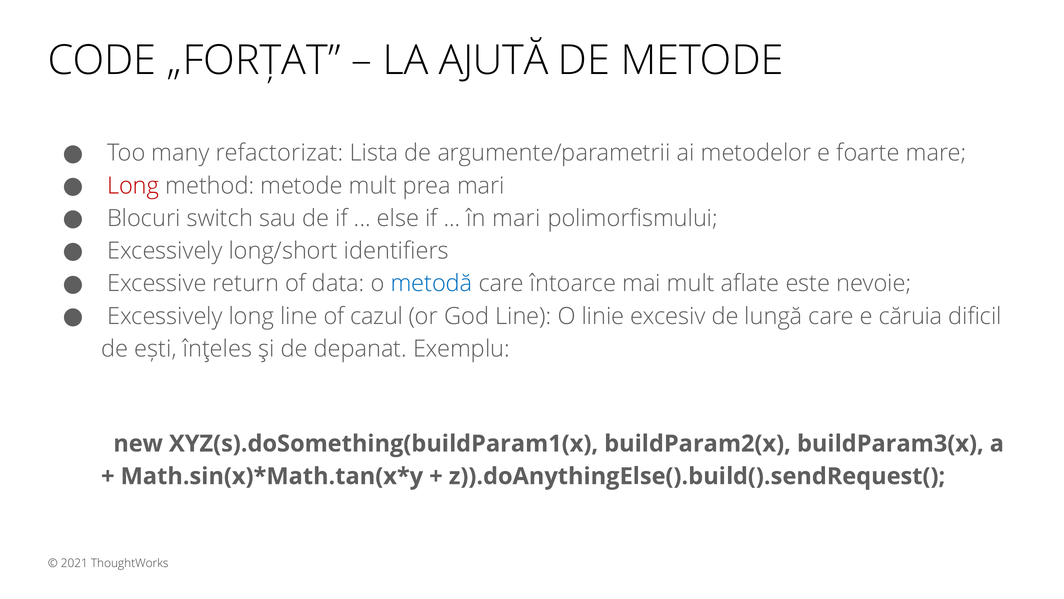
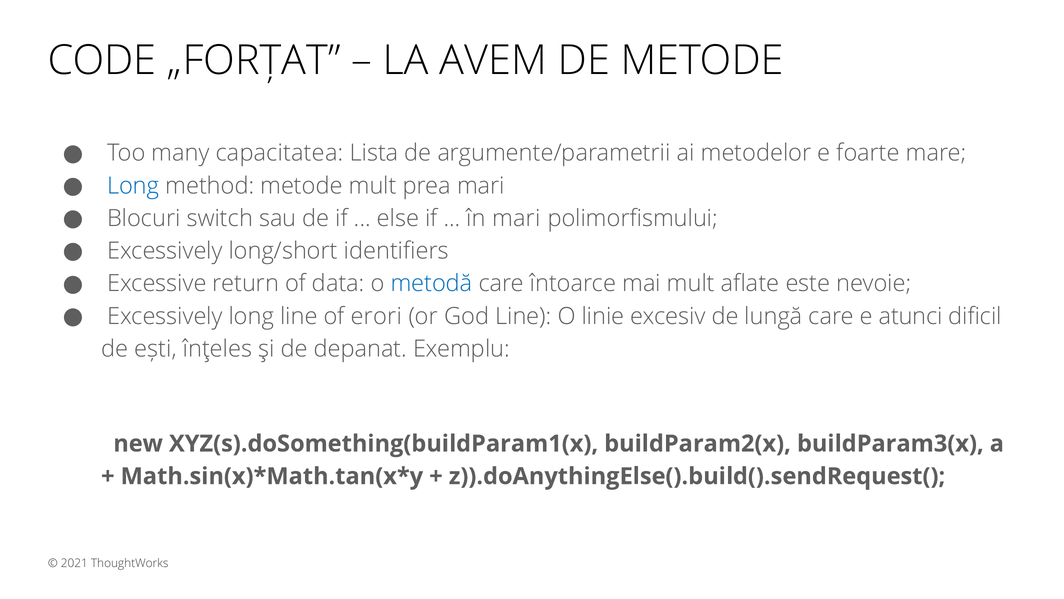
AJUTĂ: AJUTĂ -> AVEM (493, 61)
refactorizat: refactorizat -> capacitatea (279, 153)
Long colour: red -> blue (133, 186)
cazul: cazul -> erori (376, 316)
căruia: căruia -> atunci (911, 316)
